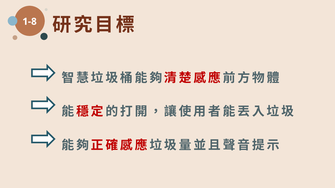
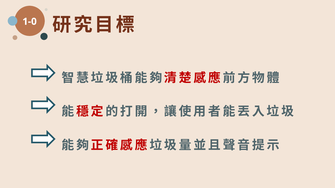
1-8: 1-8 -> 1-0 (30, 22)
